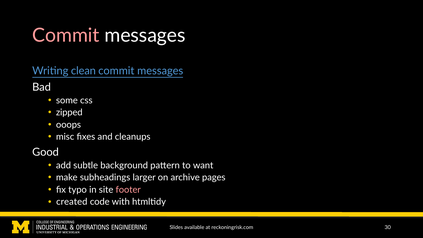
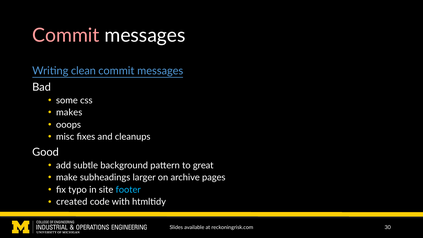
zipped: zipped -> makes (69, 112)
want: want -> great (203, 165)
footer colour: pink -> light blue (128, 190)
